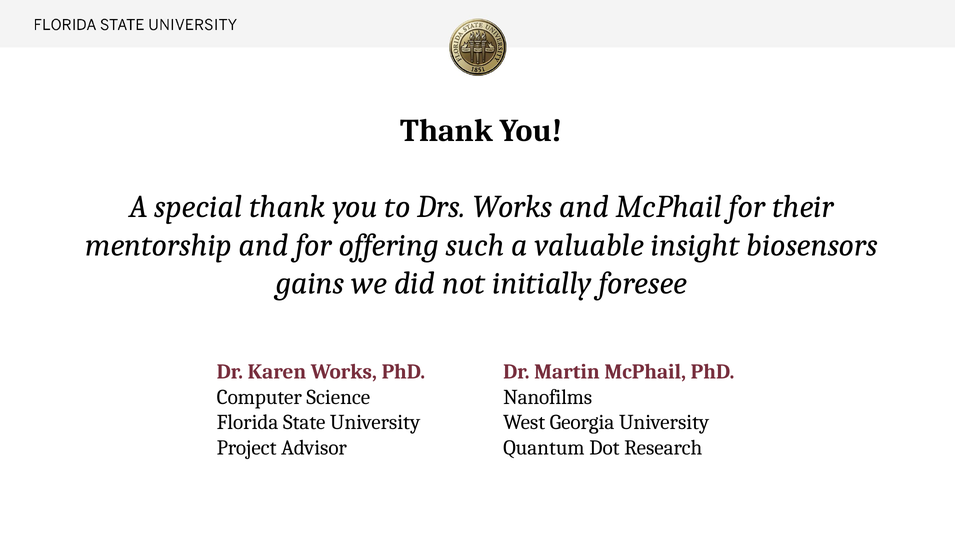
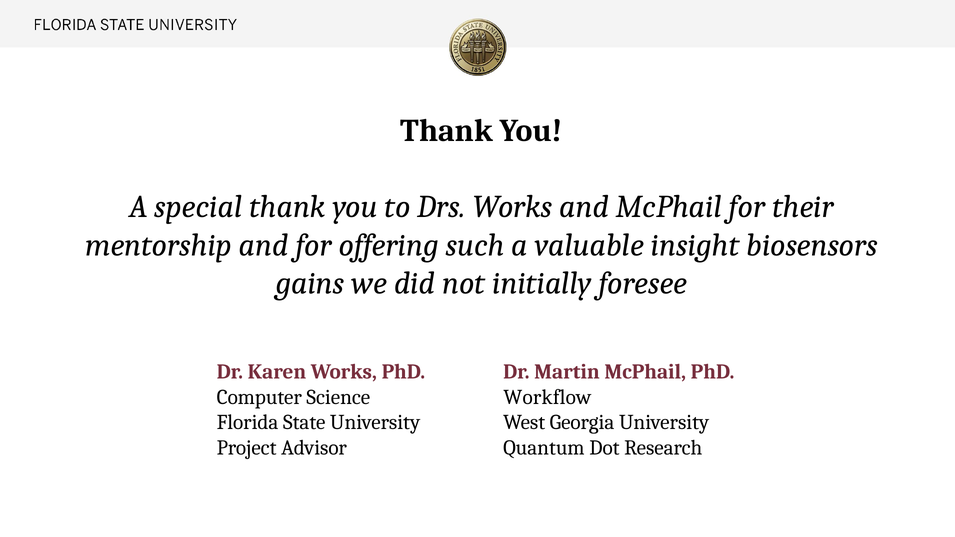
Nanofilms: Nanofilms -> Workflow (547, 397)
